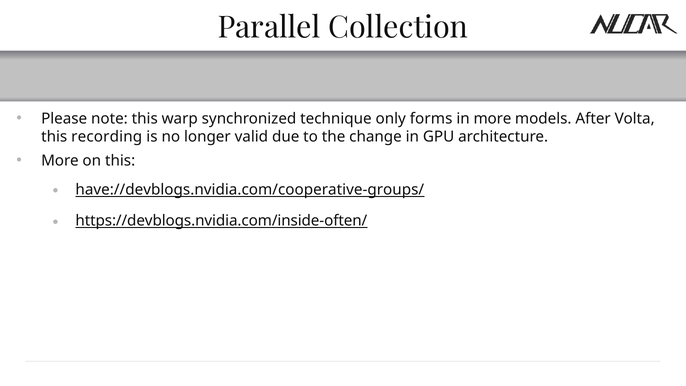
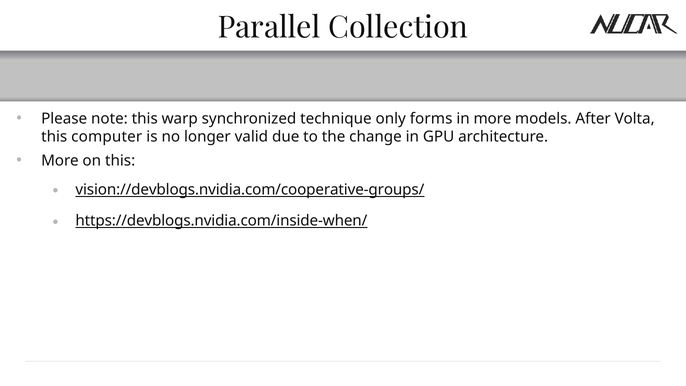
recording: recording -> computer (107, 137)
have://devblogs.nvidia.com/cooperative-groups/: have://devblogs.nvidia.com/cooperative-groups/ -> vision://devblogs.nvidia.com/cooperative-groups/ (250, 189)
https://devblogs.nvidia.com/inside-often/: https://devblogs.nvidia.com/inside-often/ -> https://devblogs.nvidia.com/inside-when/ (221, 220)
